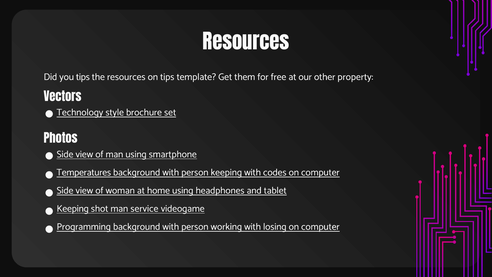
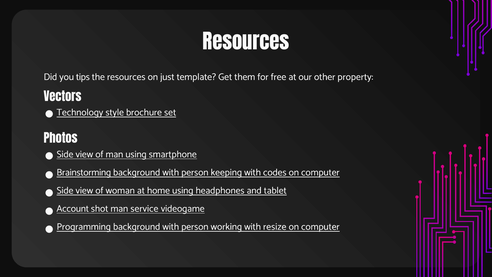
on tips: tips -> just (167, 77)
Temperatures: Temperatures -> Brainstorming (84, 172)
Keeping: Keeping -> Account (73, 208)
losing: losing -> resize (275, 226)
